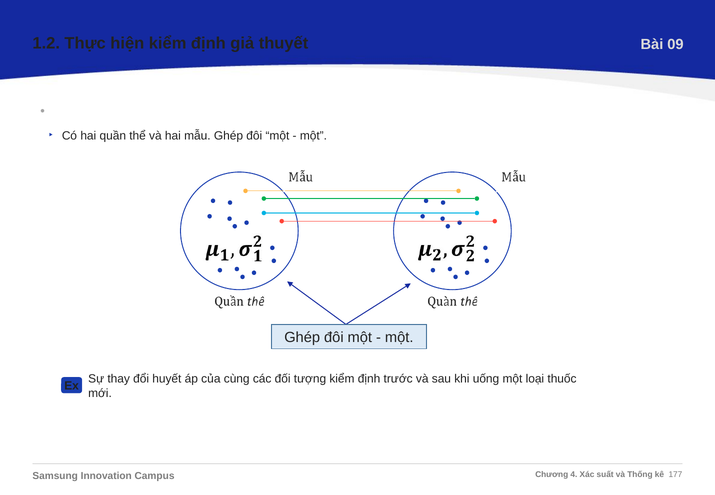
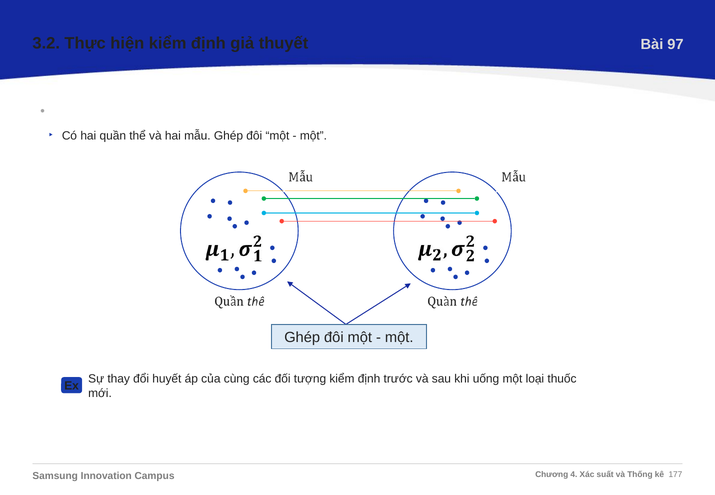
1.2: 1.2 -> 3.2 (46, 44)
09: 09 -> 97 (675, 45)
